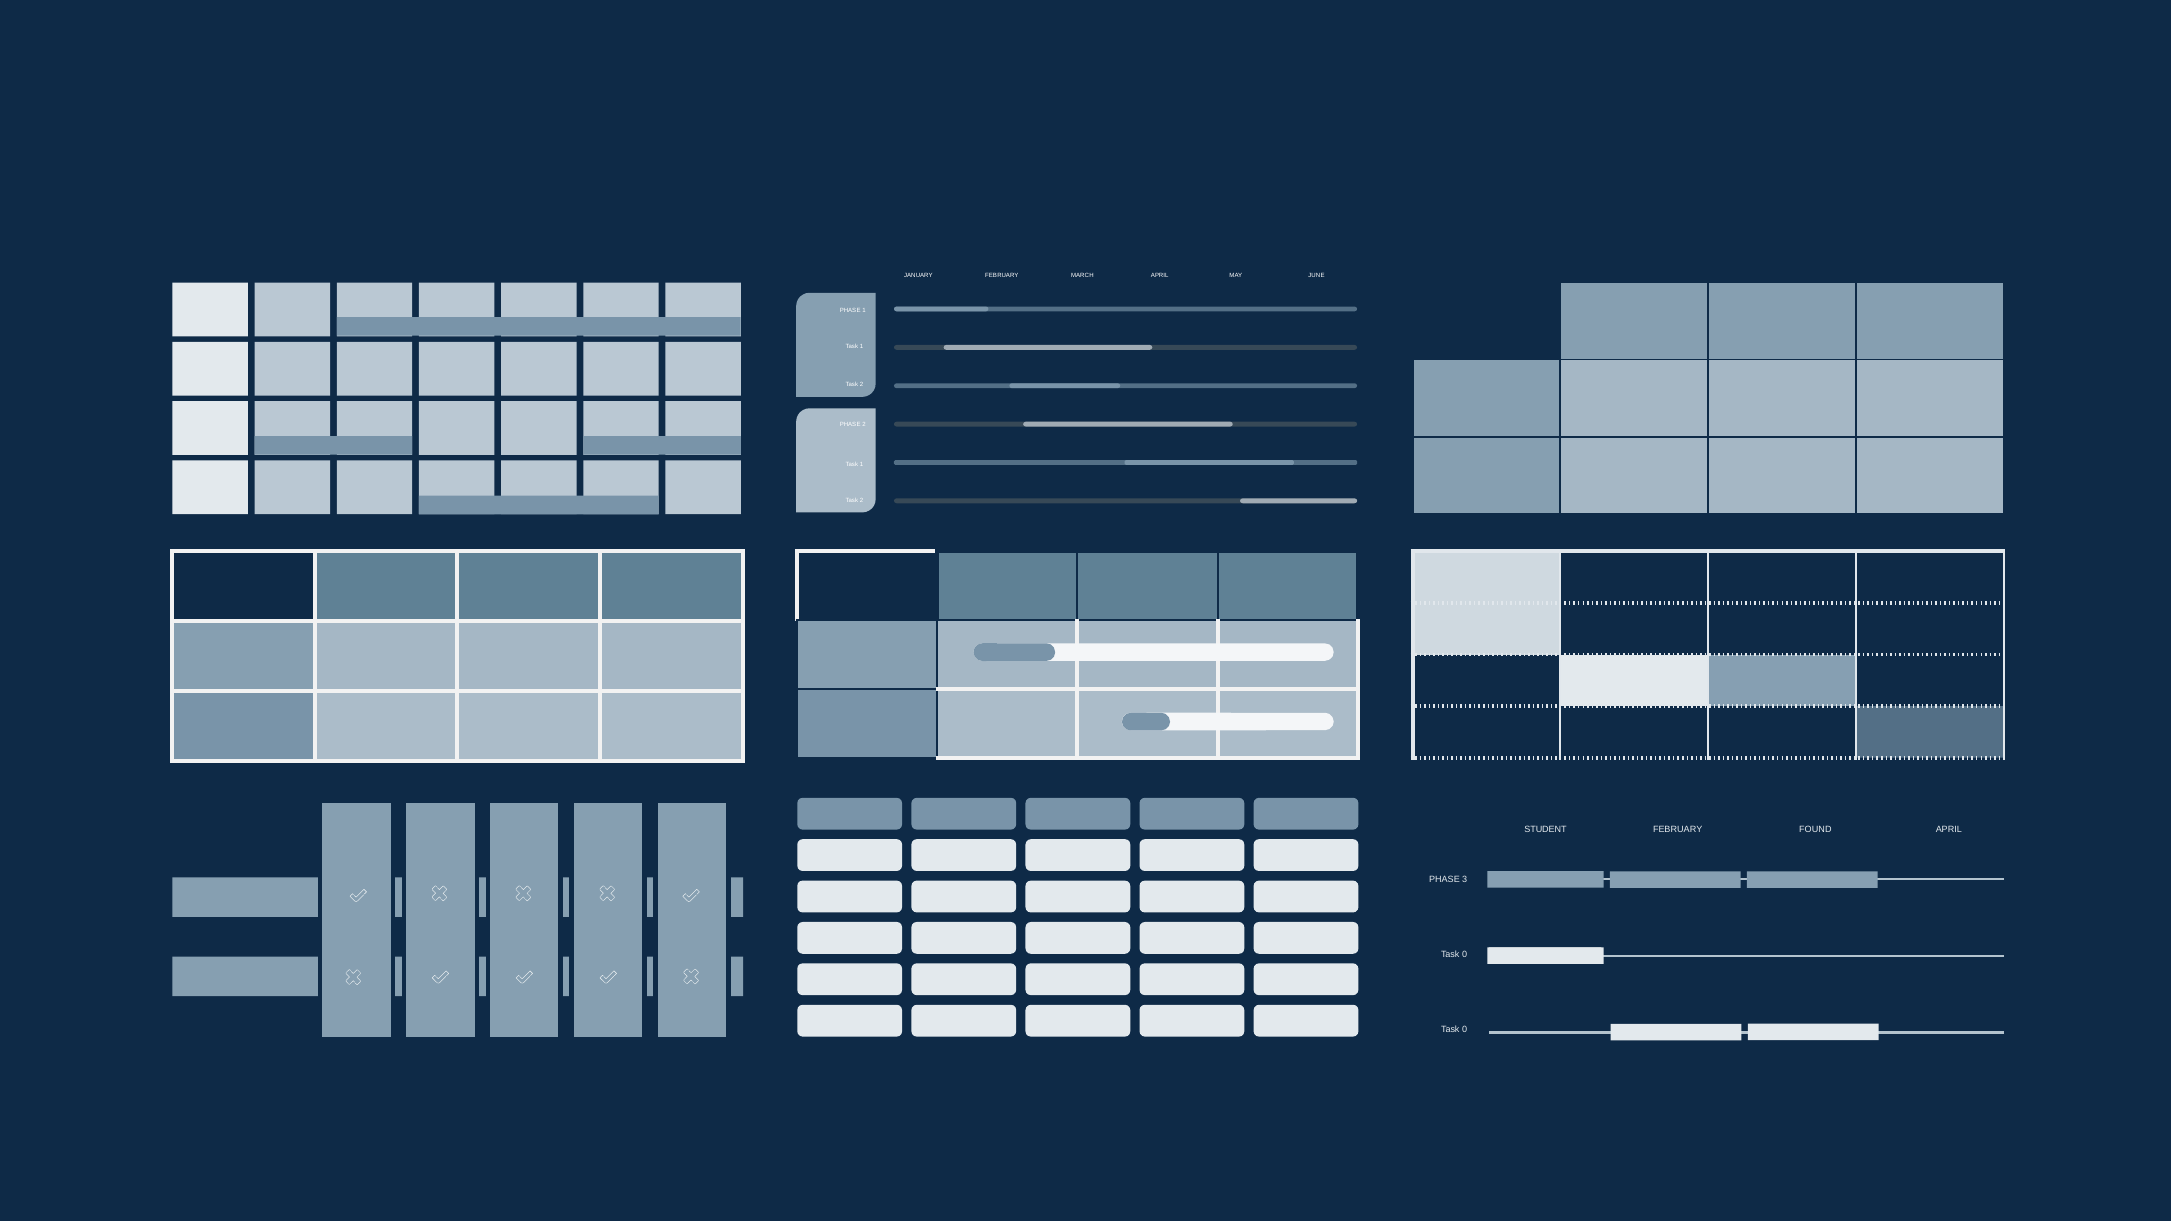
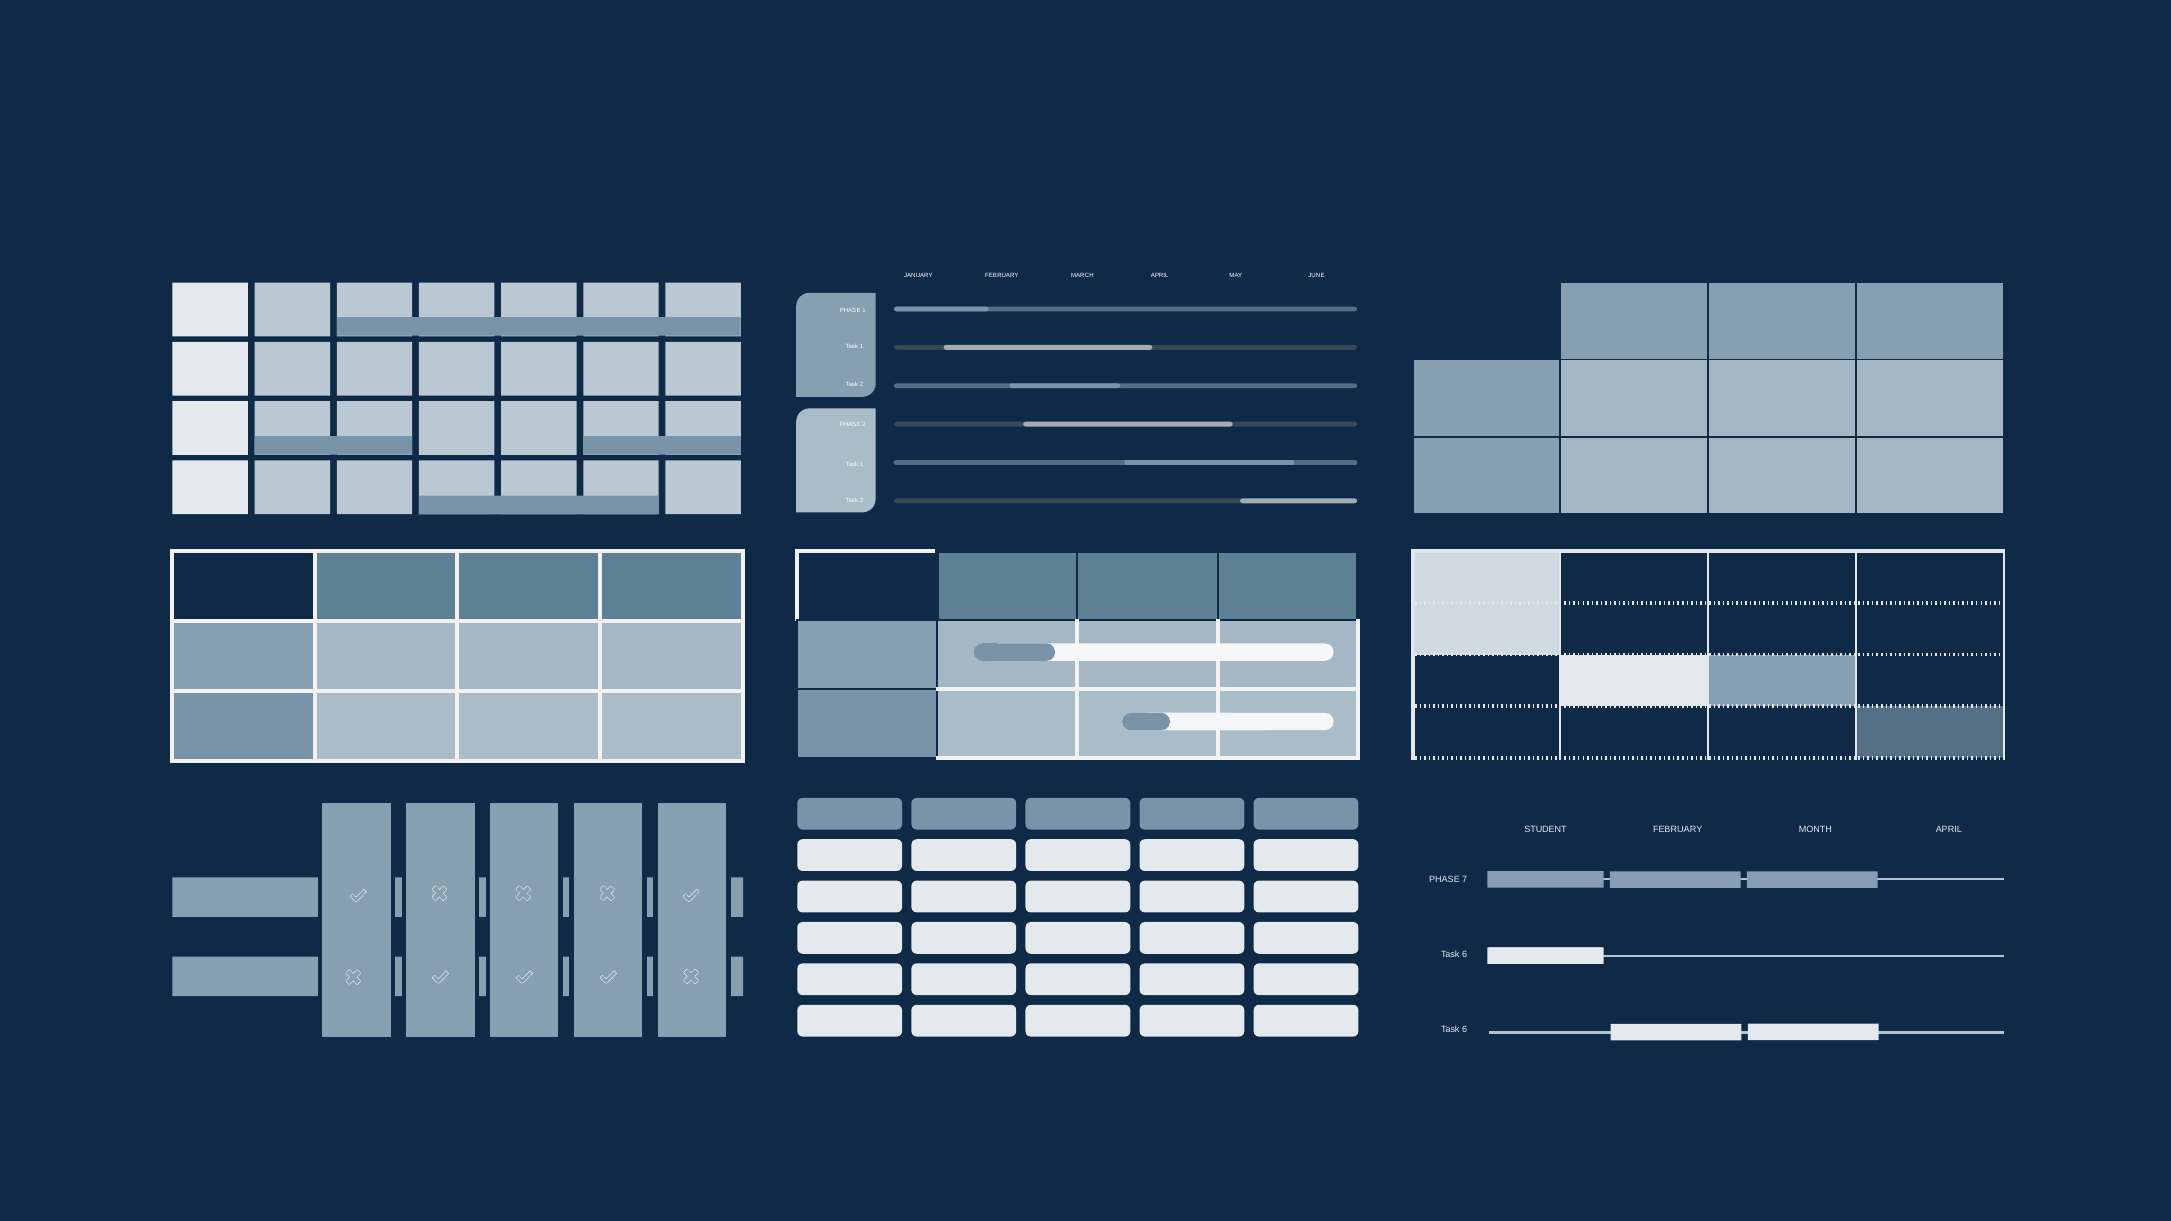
FOUND: FOUND -> MONTH (1815, 830)
3: 3 -> 7 (1465, 880)
0: 0 -> 6 (1465, 955)
0: 0 -> 6 (1465, 1030)
